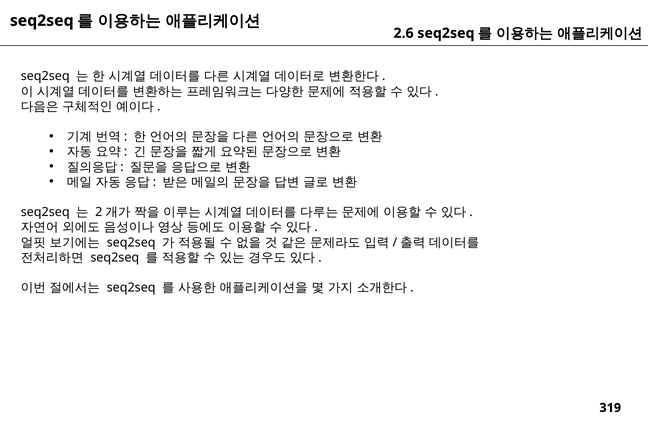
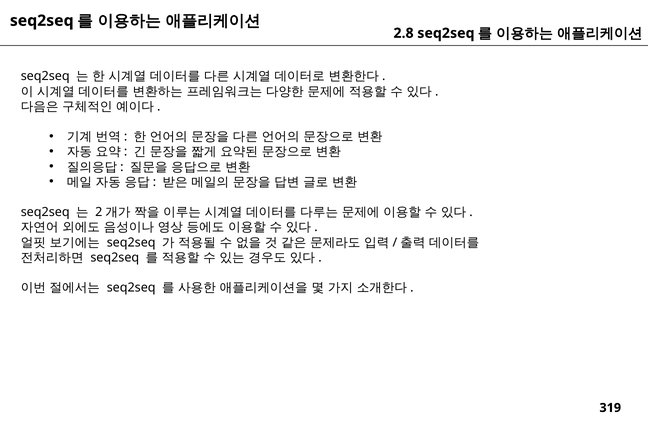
2.6: 2.6 -> 2.8 (404, 33)
